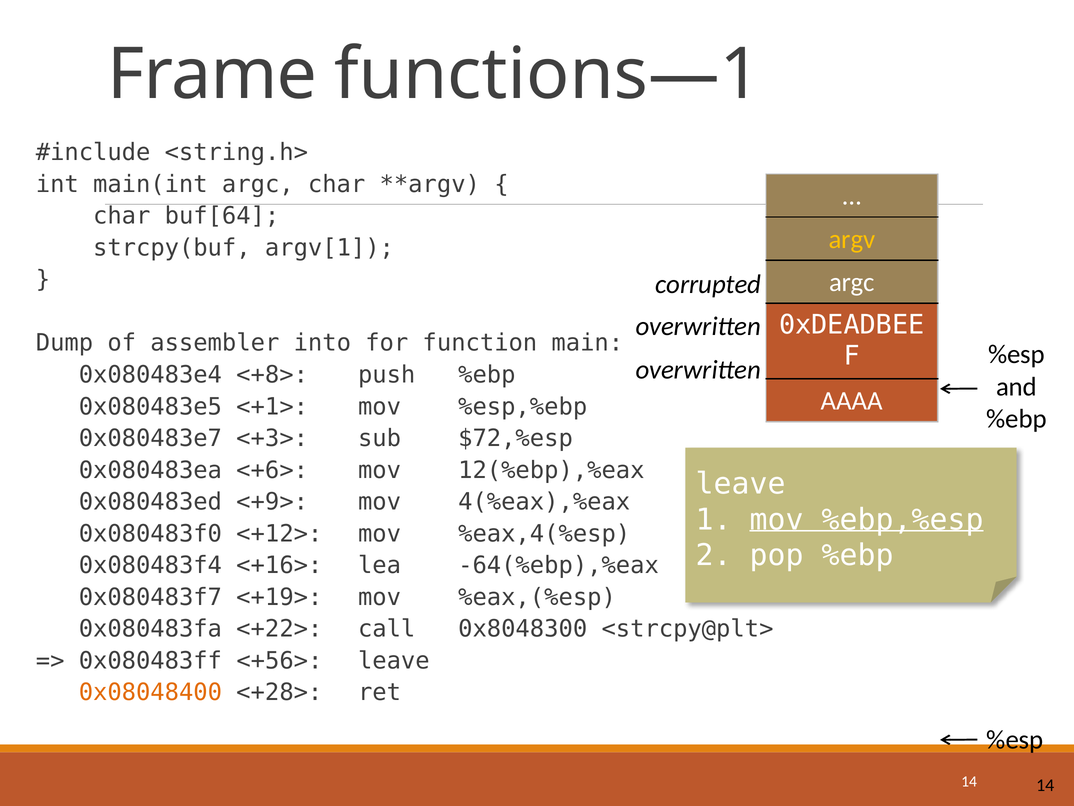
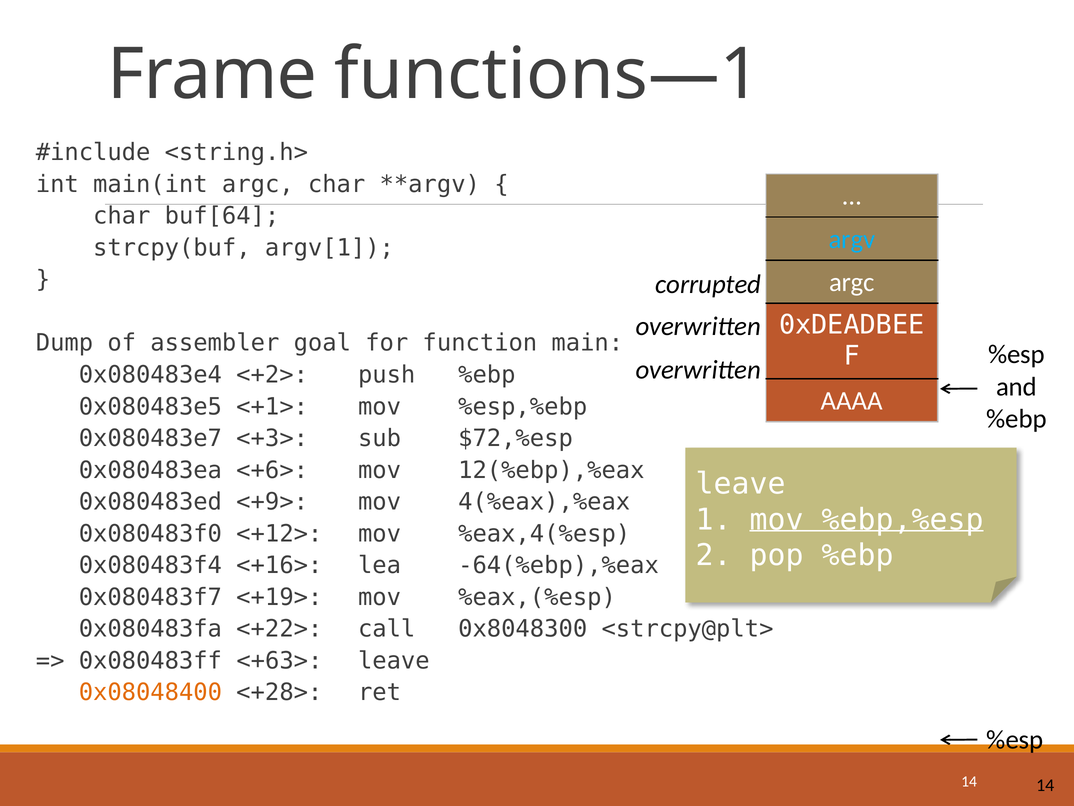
argv colour: yellow -> light blue (852, 239)
into: into -> goal (322, 343)
<+8>: <+8> -> <+2> (272, 375)
<+56>: <+56> -> <+63> (279, 660)
